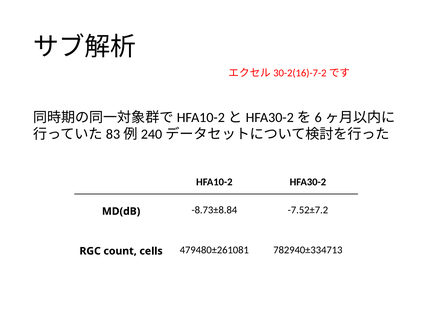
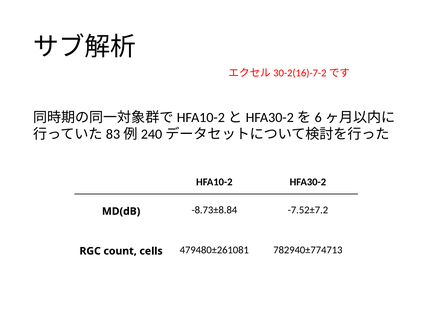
782940±334713: 782940±334713 -> 782940±774713 (308, 250)
